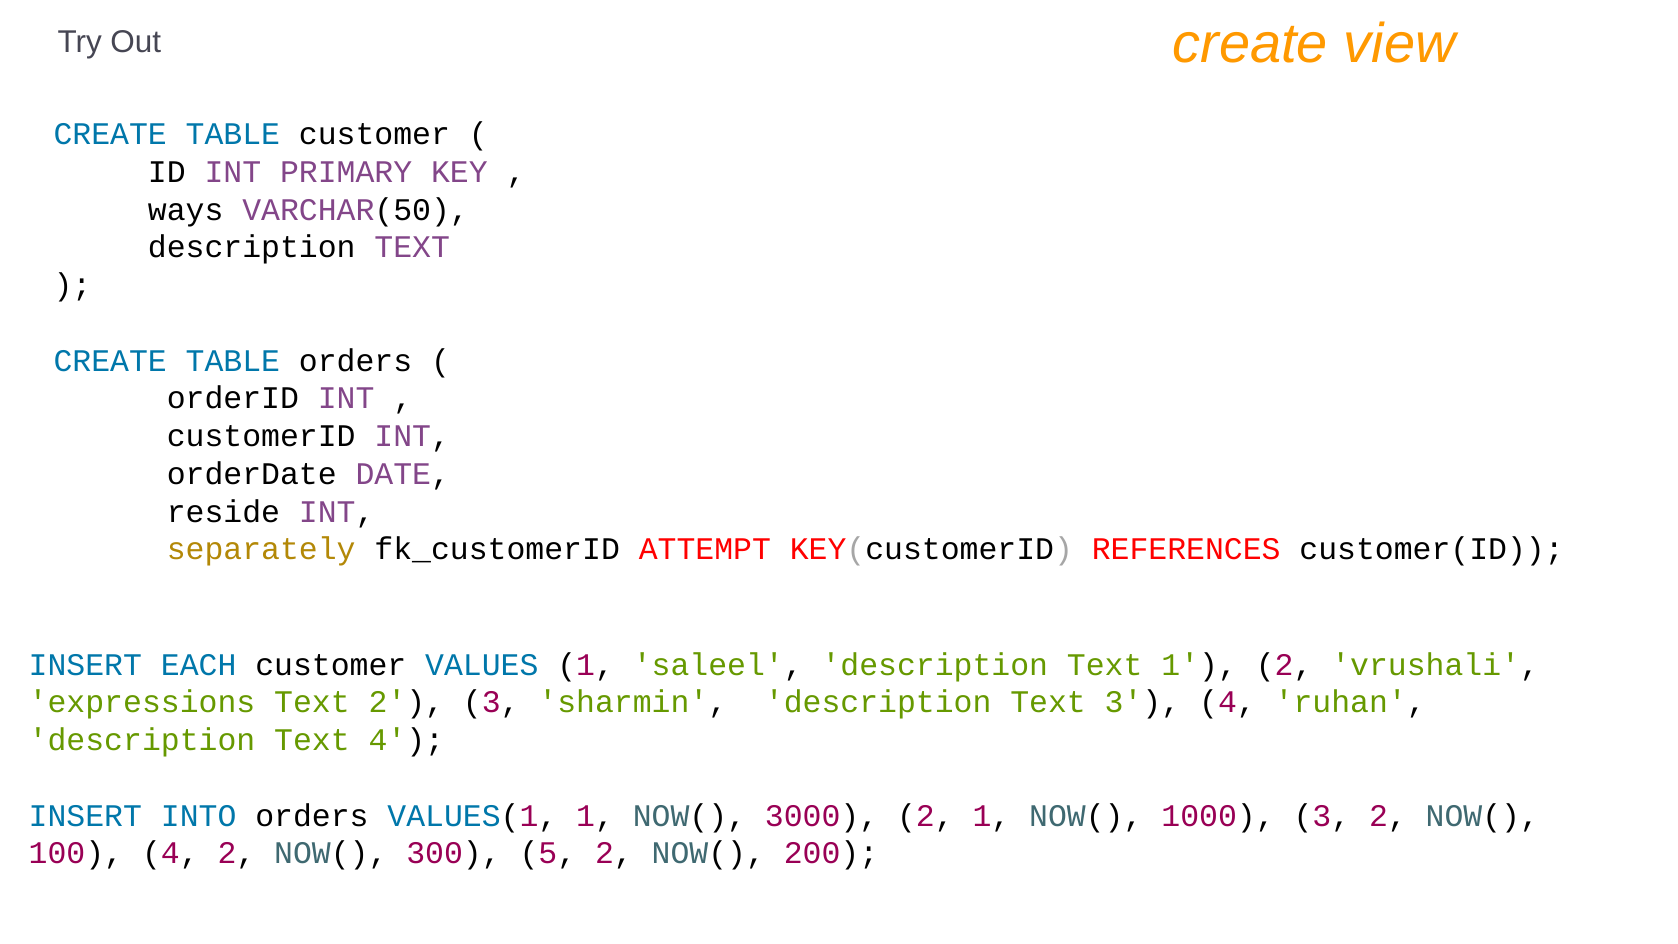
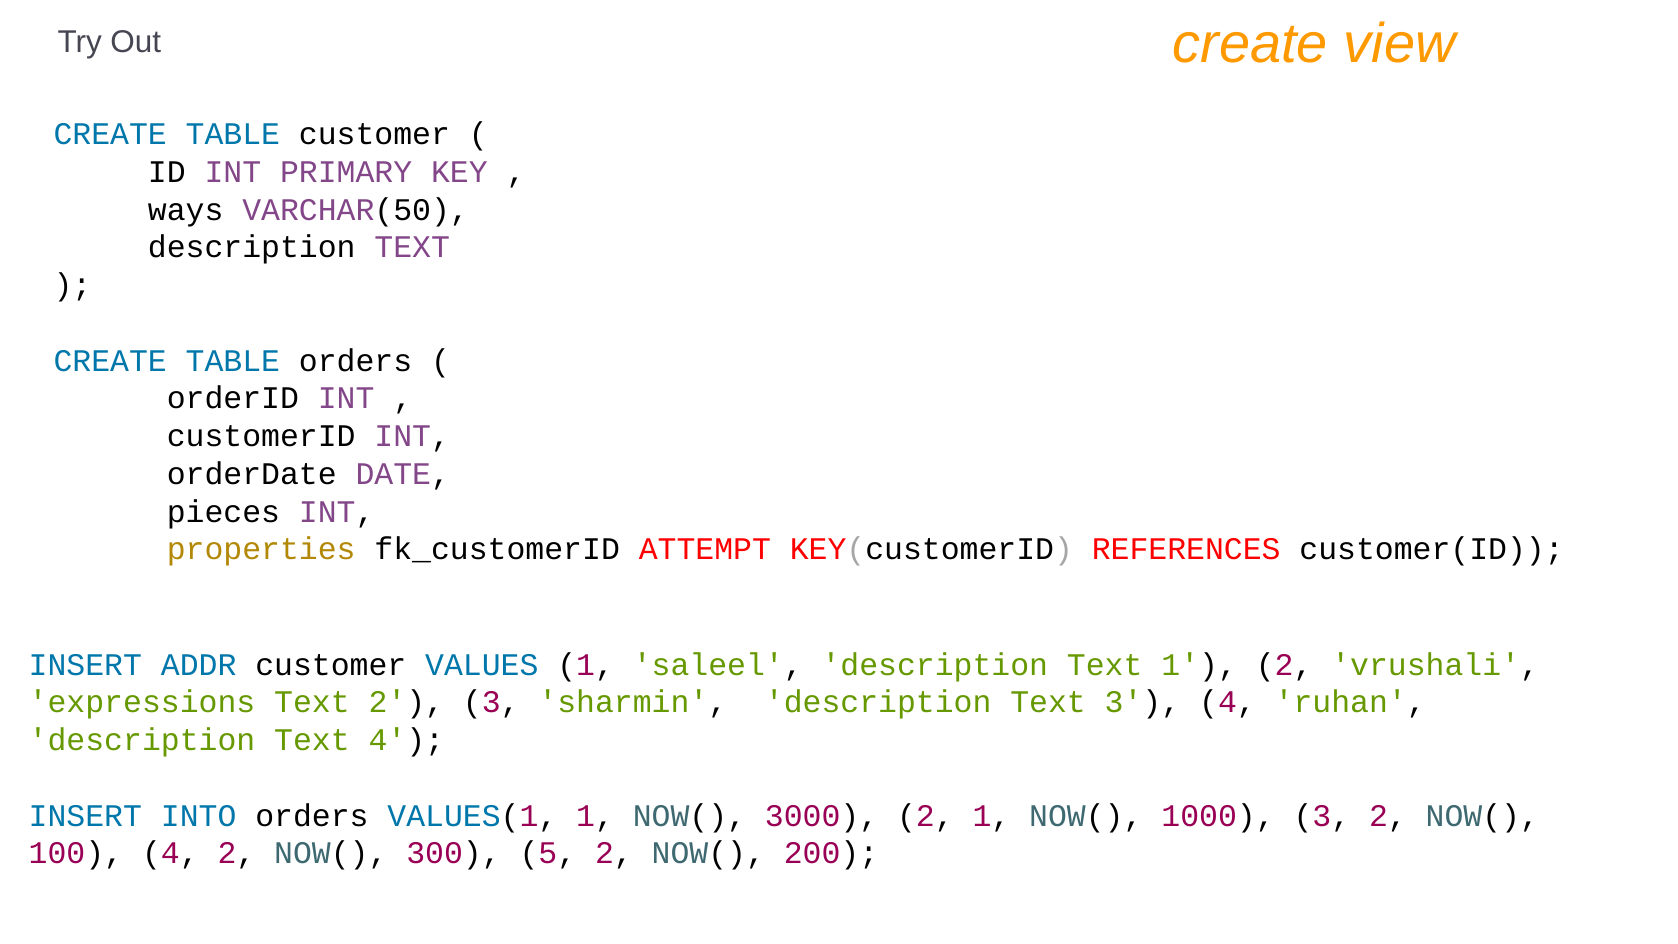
reside: reside -> pieces (223, 512)
separately: separately -> properties (261, 549)
EACH: EACH -> ADDR (199, 665)
